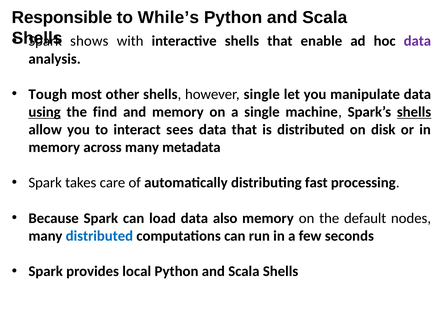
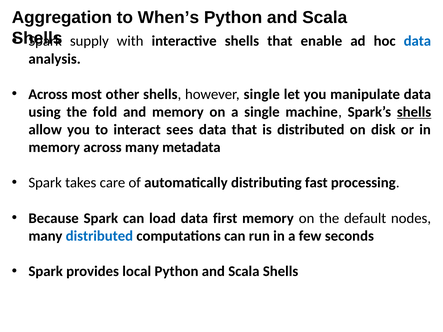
Responsible: Responsible -> Aggregation (62, 17)
While’s: While’s -> When’s (168, 17)
shows: shows -> supply (89, 41)
data colour: purple -> blue (417, 41)
Tough: Tough -> Across (48, 94)
using underline: present -> none (45, 112)
find: find -> fold (105, 112)
also: also -> first (225, 218)
